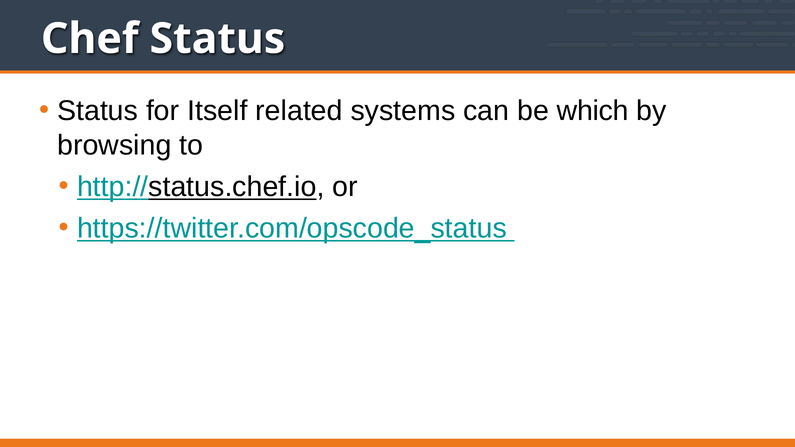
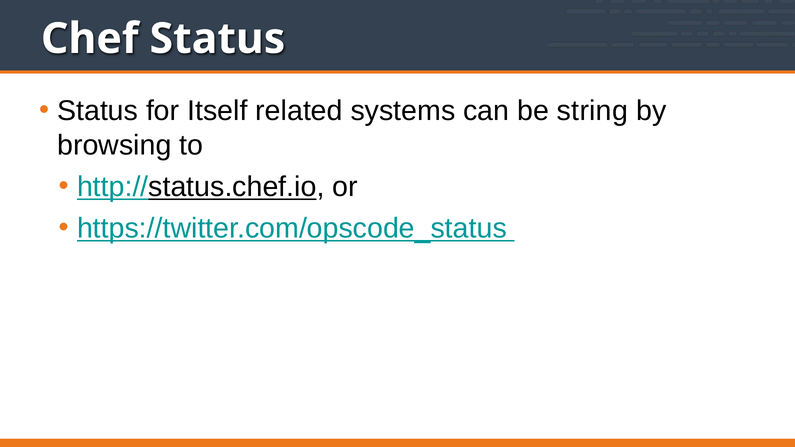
which: which -> string (592, 111)
